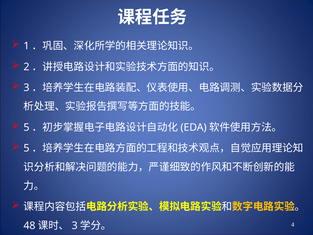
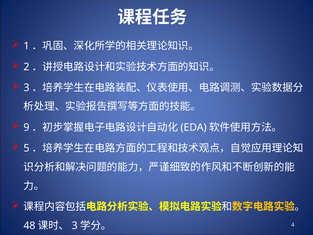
5: 5 -> 9 (26, 127)
